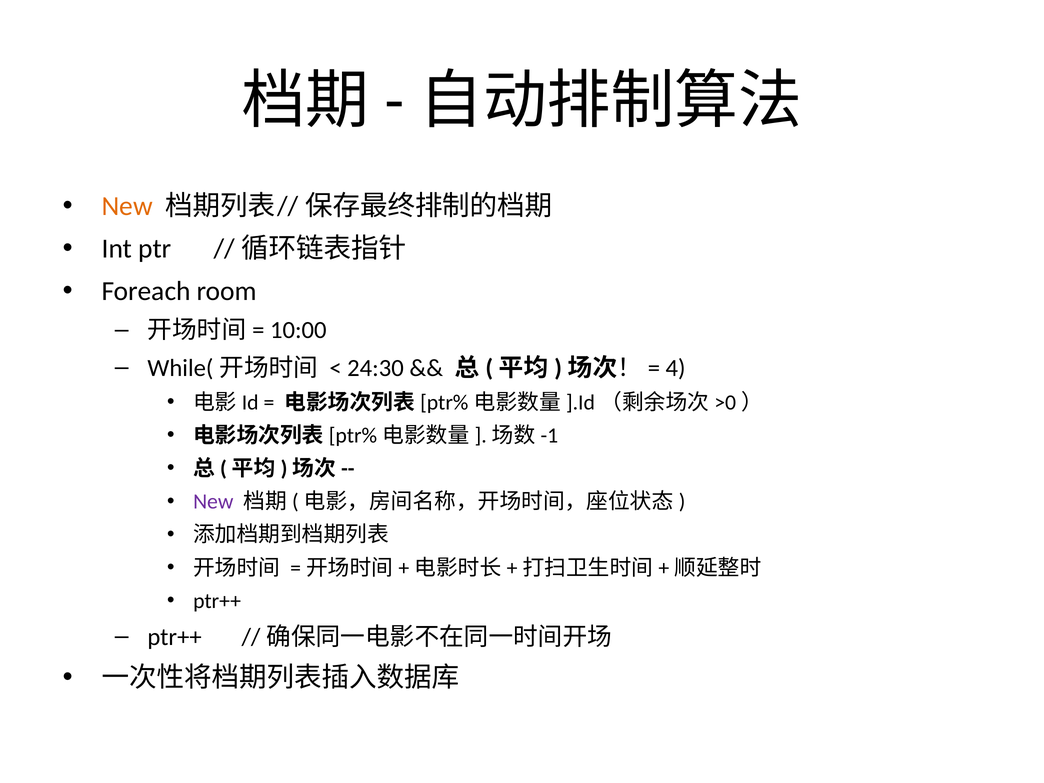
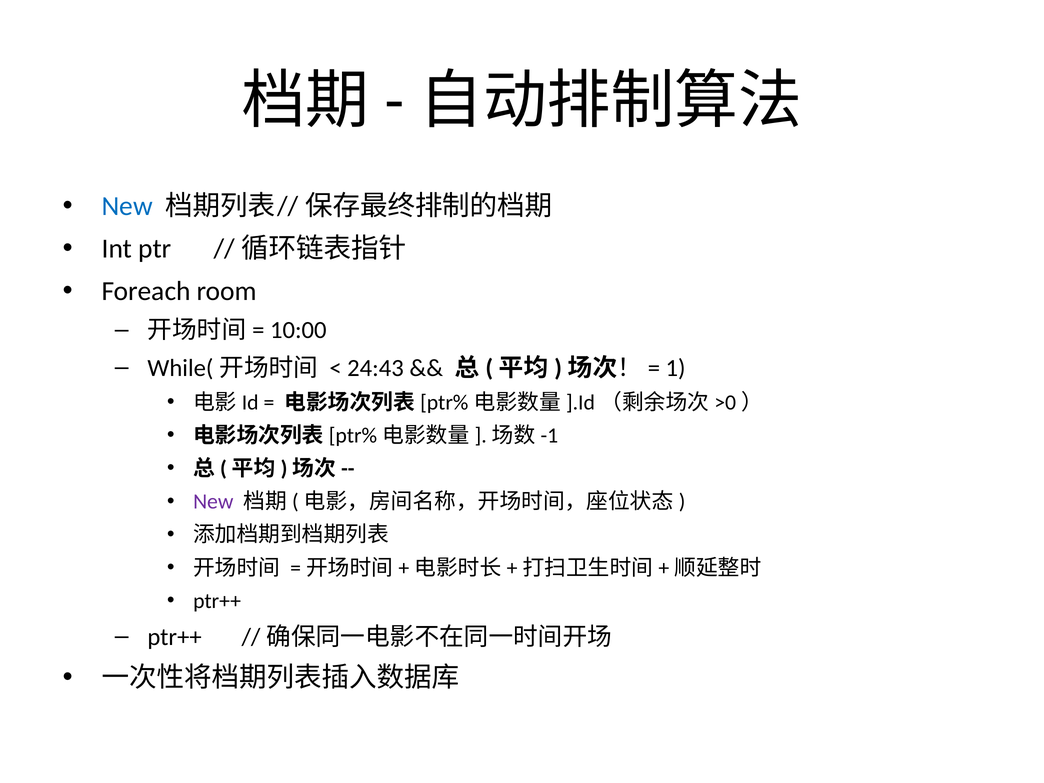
New colour: orange -> blue (127, 206)
24:30: 24:30 -> 24:43 (376, 368)
4: 4 -> 1 (676, 368)
